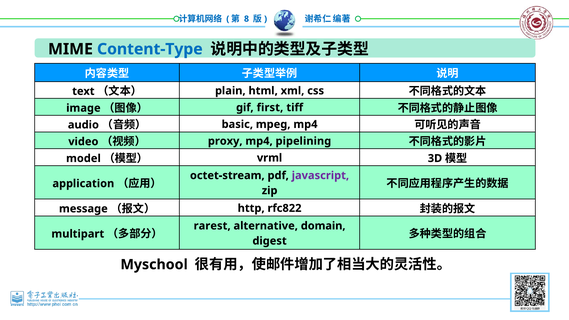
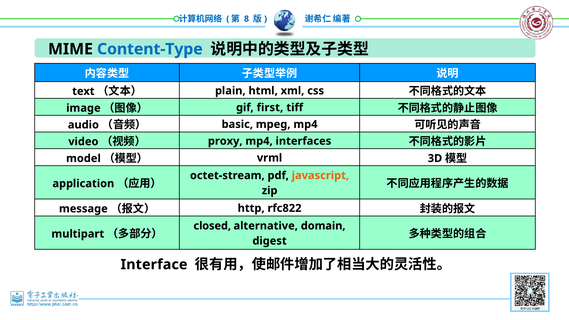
pipelining: pipelining -> interfaces (303, 141)
javascript colour: purple -> orange (320, 176)
rarest: rarest -> closed (212, 226)
Myschool: Myschool -> Interface (154, 265)
